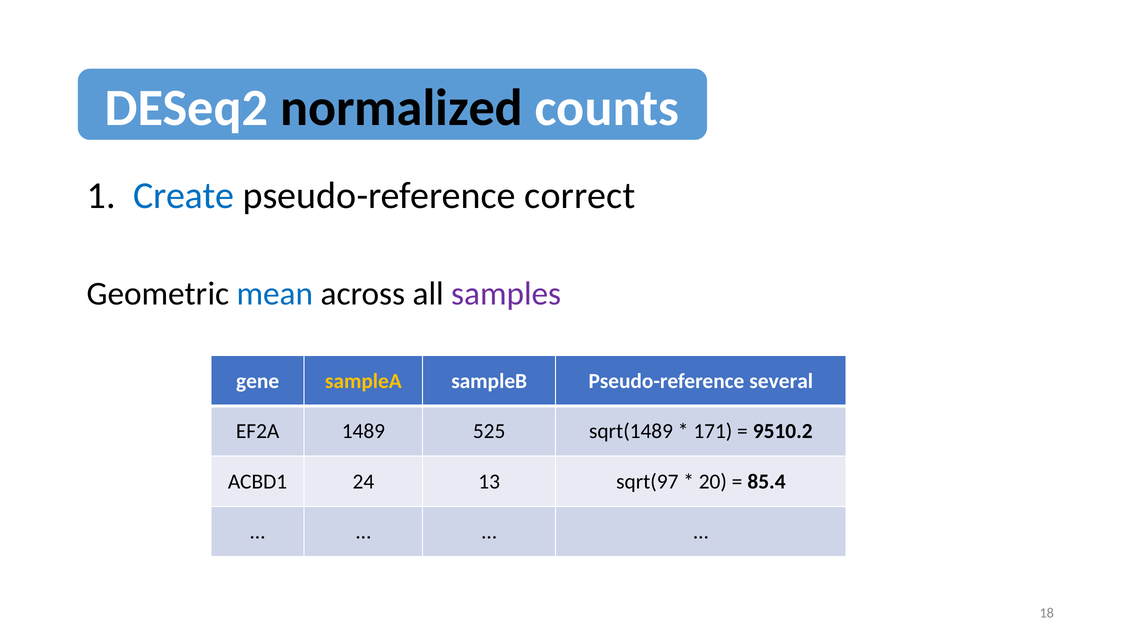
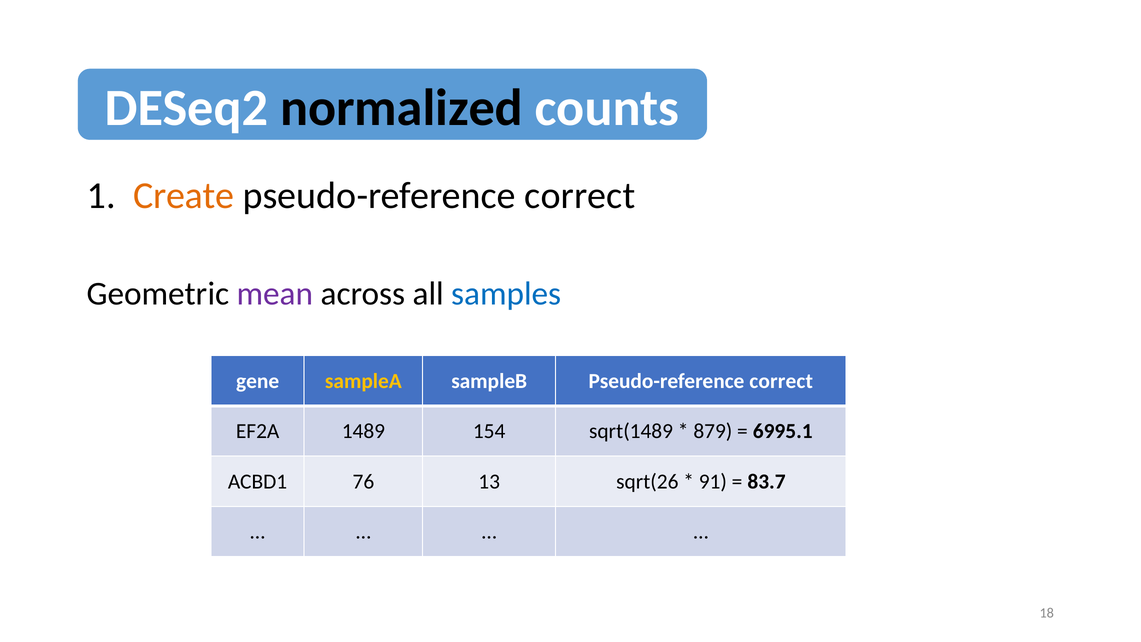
Create colour: blue -> orange (184, 195)
mean colour: blue -> purple (275, 294)
samples colour: purple -> blue (506, 294)
sampleB Pseudo-reference several: several -> correct (781, 381)
525: 525 -> 154 (489, 431)
171: 171 -> 879 (713, 431)
9510.2: 9510.2 -> 6995.1 (783, 431)
24: 24 -> 76 (363, 481)
sqrt(97: sqrt(97 -> sqrt(26 (647, 481)
20: 20 -> 91 (713, 481)
85.4: 85.4 -> 83.7 (767, 481)
